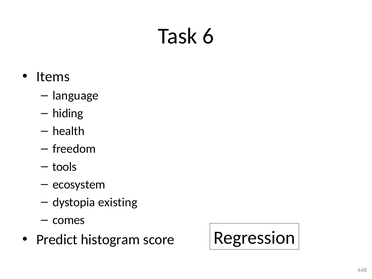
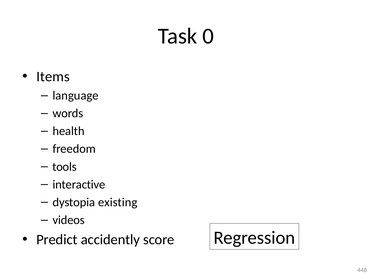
6: 6 -> 0 (208, 36)
hiding: hiding -> words (68, 113)
ecosystem: ecosystem -> interactive (79, 184)
comes: comes -> videos (69, 220)
histogram: histogram -> accidently (110, 240)
